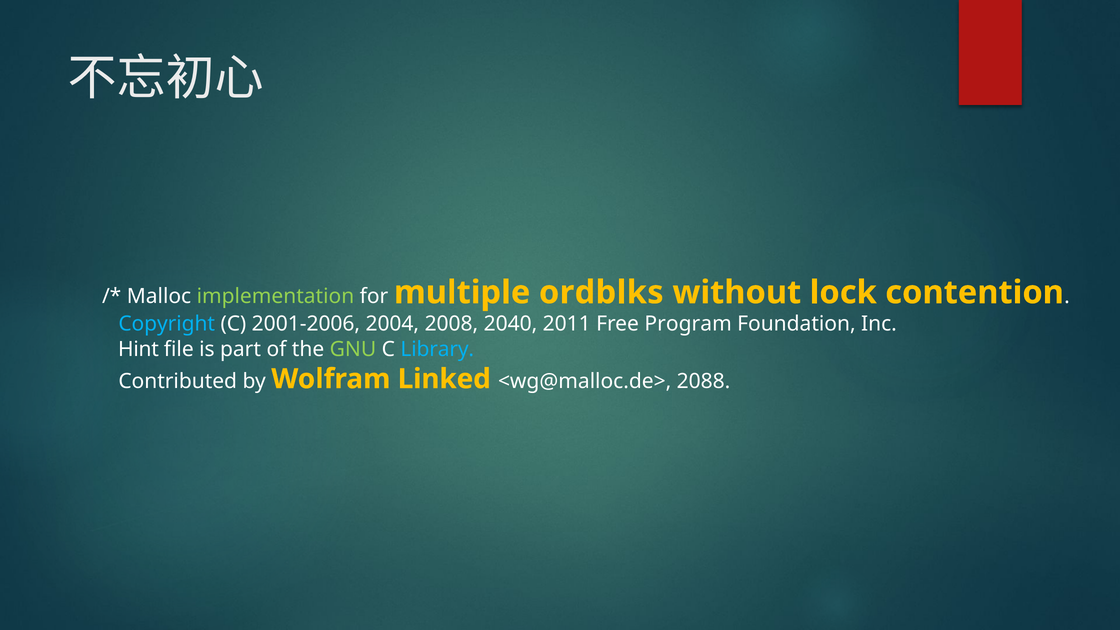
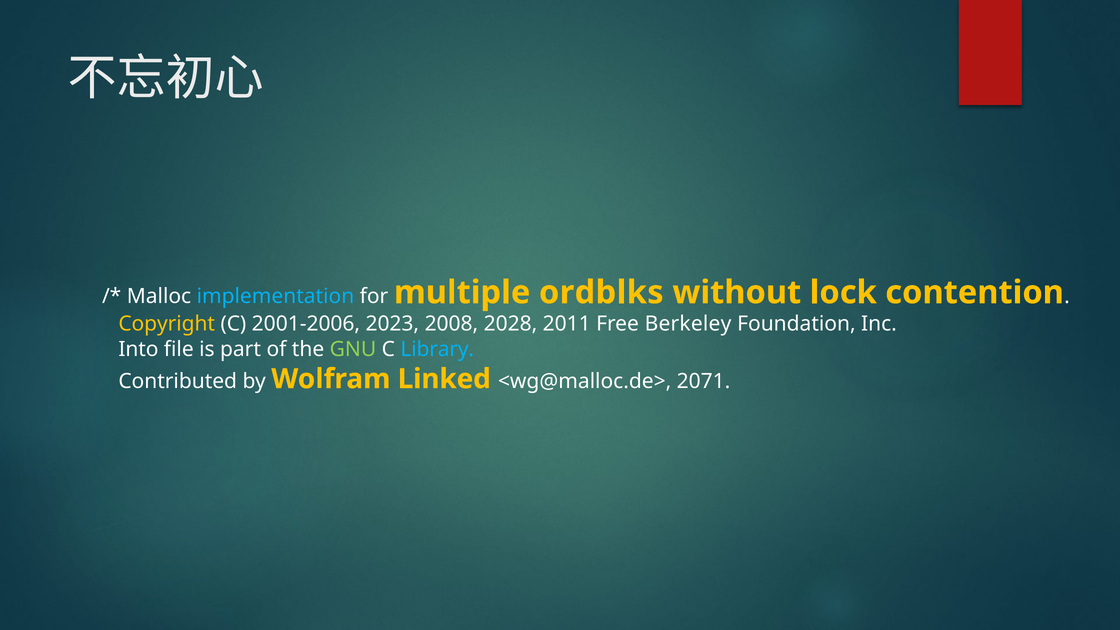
implementation colour: light green -> light blue (275, 296)
Copyright colour: light blue -> yellow (167, 324)
2004: 2004 -> 2023 (392, 324)
2040: 2040 -> 2028 (510, 324)
Program: Program -> Berkeley (688, 324)
Hint: Hint -> Into (138, 349)
2088: 2088 -> 2071 (704, 381)
